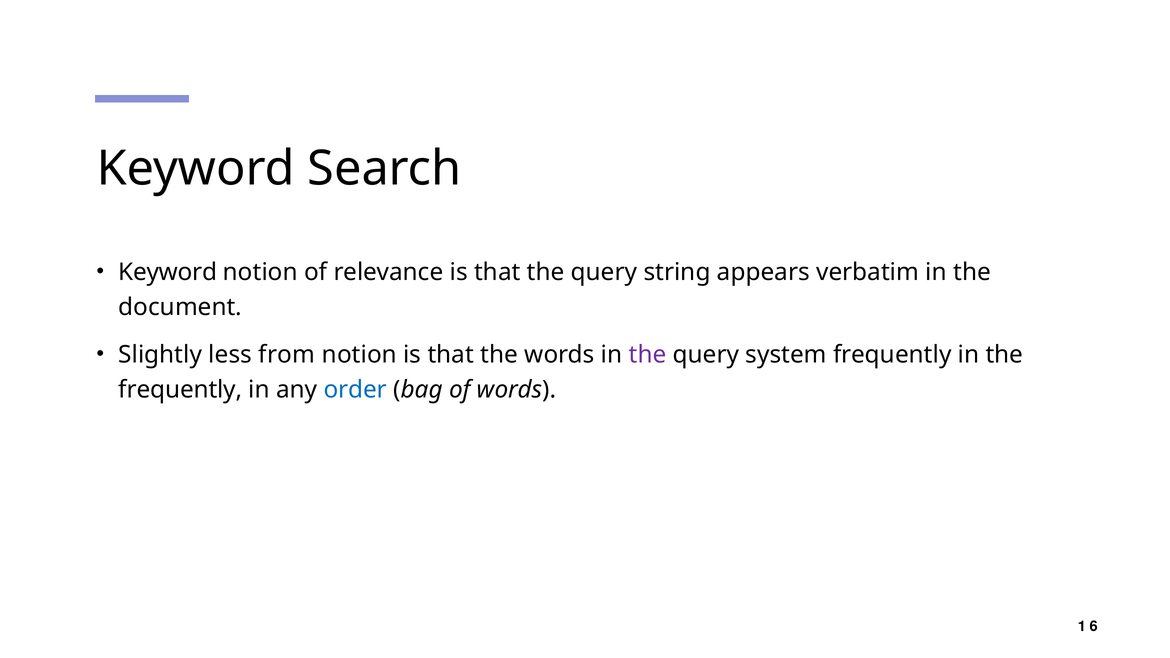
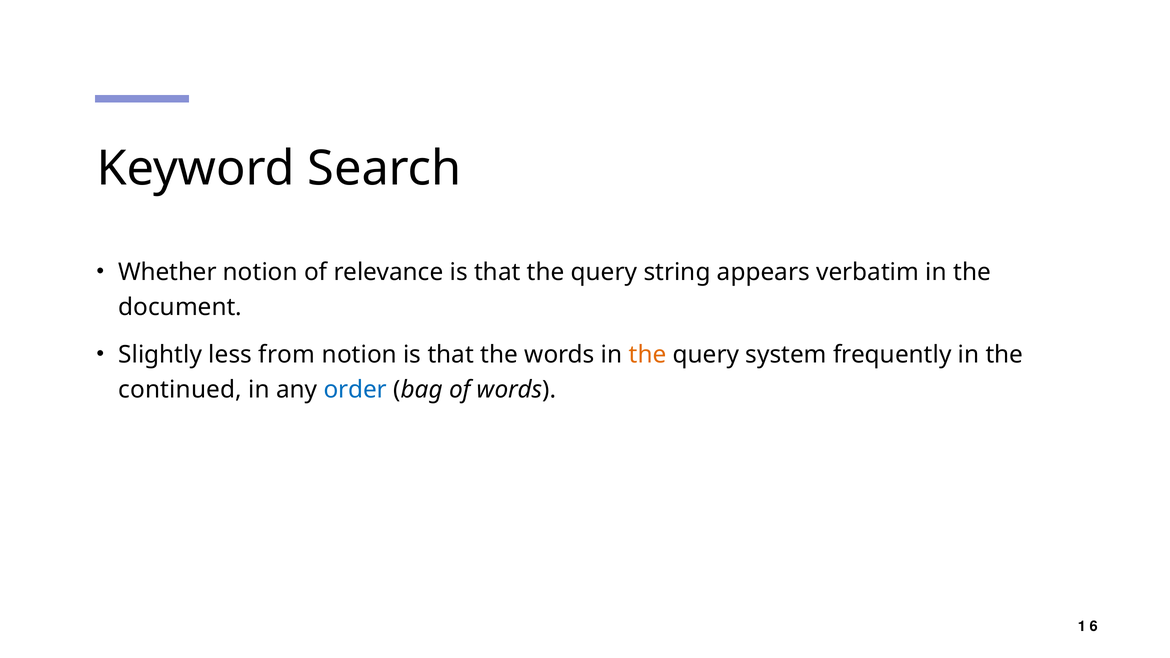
Keyword: Keyword -> Whether (168, 272)
the colour: purple -> orange (648, 355)
frequently: frequently -> continued (180, 390)
